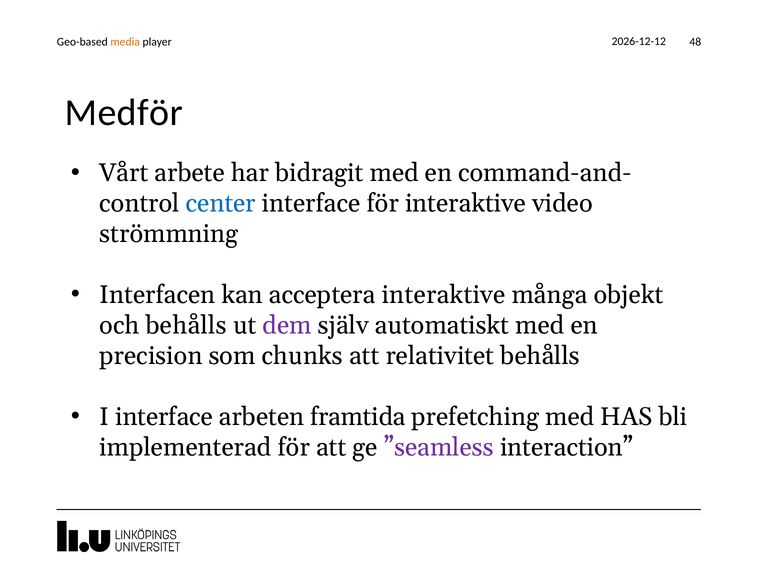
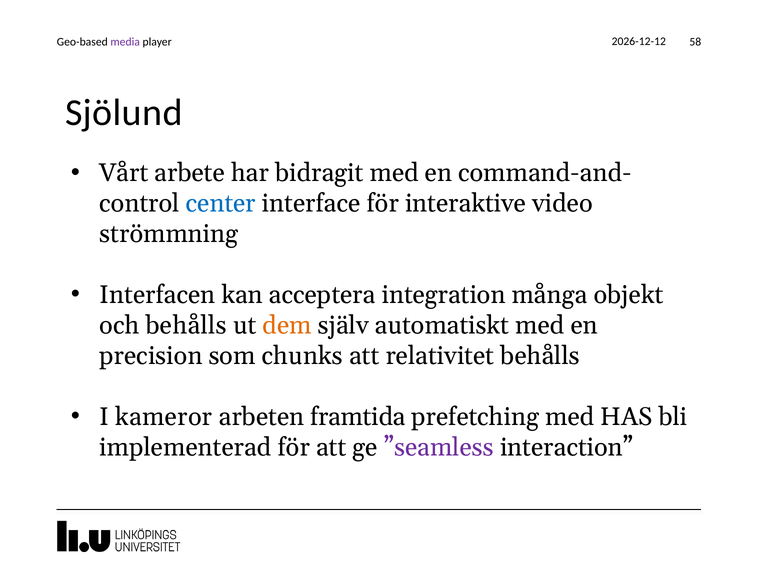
48: 48 -> 58 (695, 42)
media colour: orange -> purple (125, 42)
Medför: Medför -> Sjölund (124, 112)
acceptera interaktive: interaktive -> integration (444, 295)
dem colour: purple -> orange (287, 325)
I interface: interface -> kameror (164, 417)
